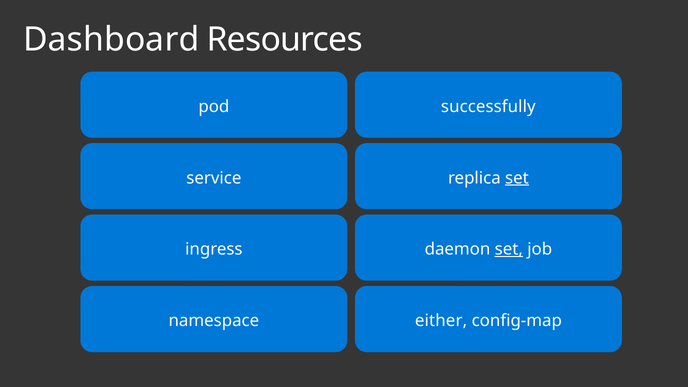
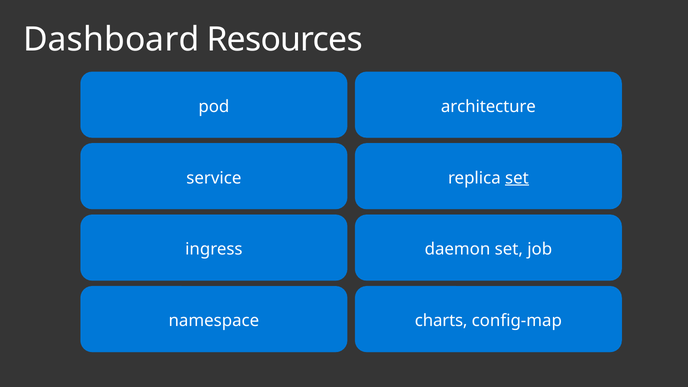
successfully: successfully -> architecture (488, 106)
set underline: present -> none (509, 249)
either: either -> charts (441, 321)
